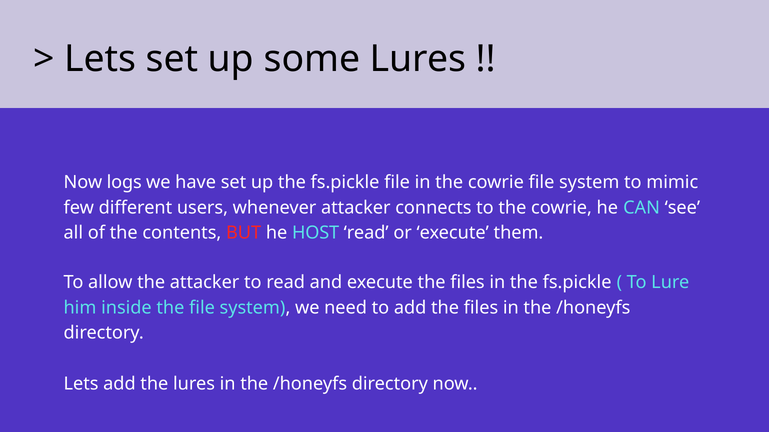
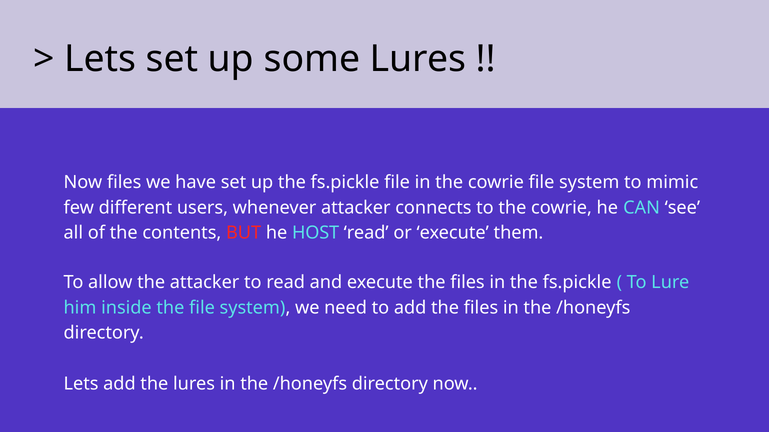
Now logs: logs -> files (124, 182)
